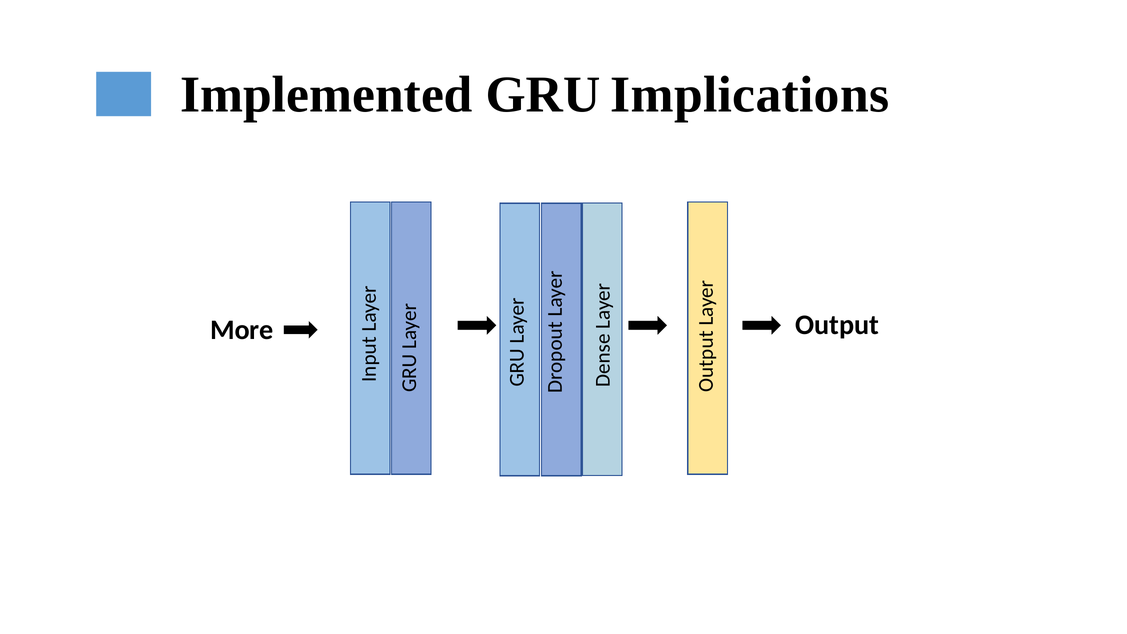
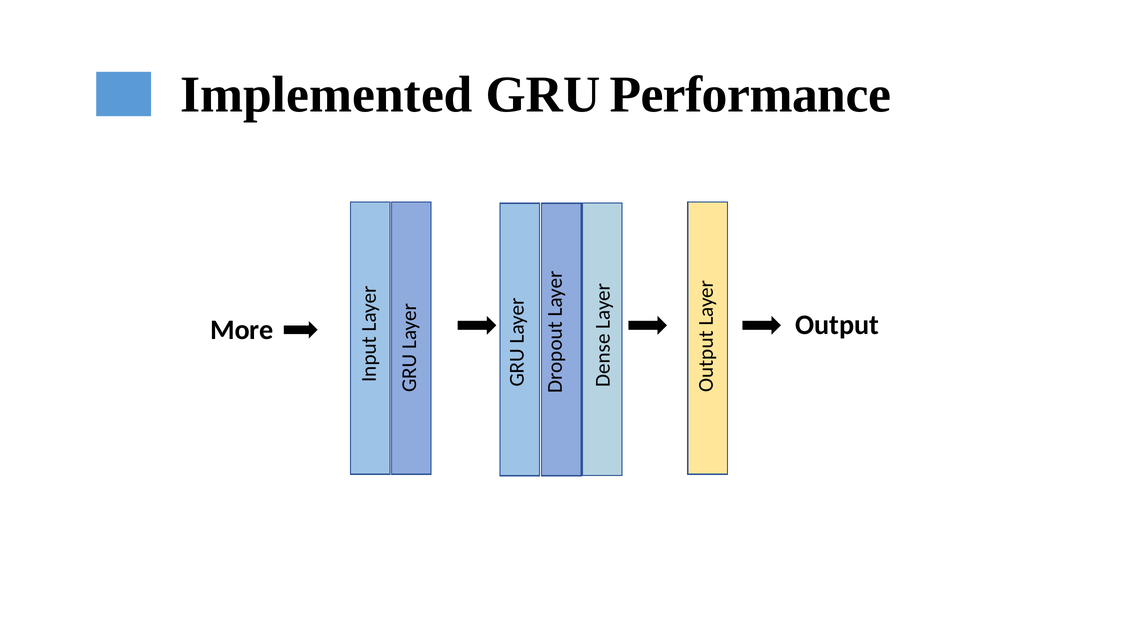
Implications: Implications -> Performance (750, 95)
